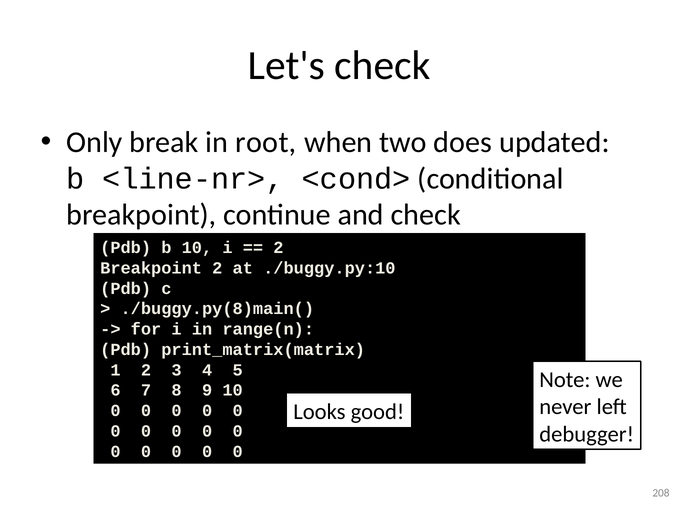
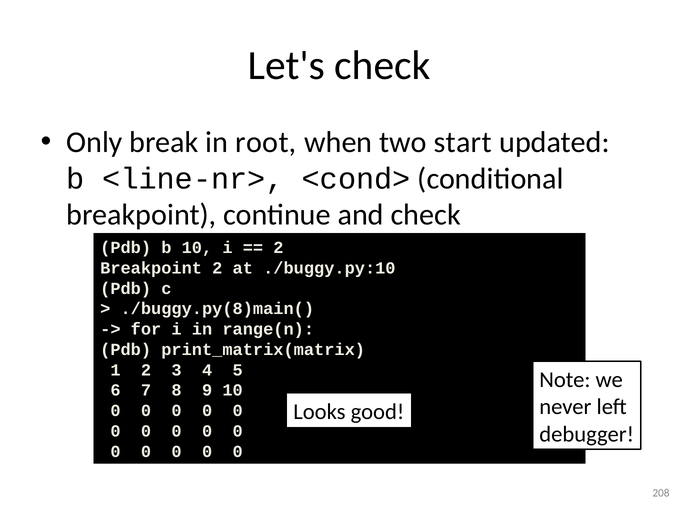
does: does -> start (463, 142)
